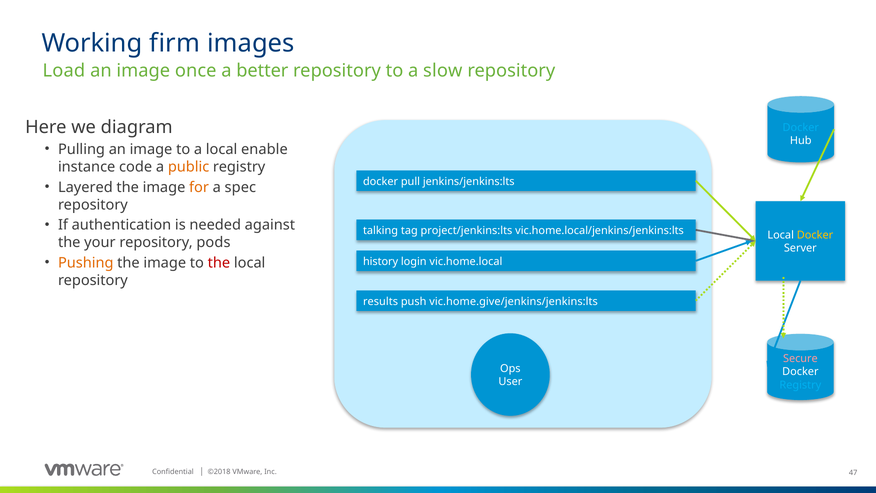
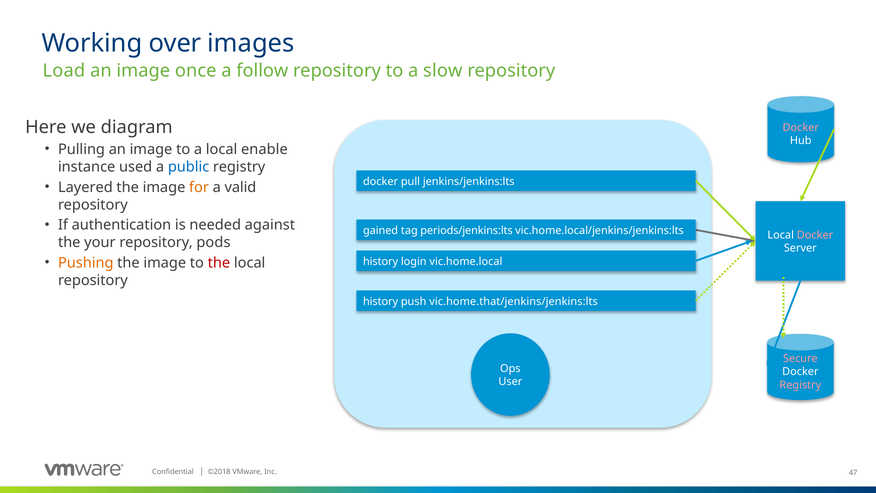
firm: firm -> over (175, 43)
better: better -> follow (262, 71)
Docker colour: light blue -> pink (801, 128)
code: code -> used (136, 167)
public colour: orange -> blue (189, 167)
spec: spec -> valid (240, 187)
talking: talking -> gained (381, 231)
project/jenkins:lts: project/jenkins:lts -> periods/jenkins:lts (467, 231)
Docker colour: yellow -> pink (815, 235)
results: results -> history (381, 301)
vic.home.give/jenkins/jenkins:lts: vic.home.give/jenkins/jenkins:lts -> vic.home.that/jenkins/jenkins:lts (514, 301)
Registry colour: light blue -> pink (800, 385)
